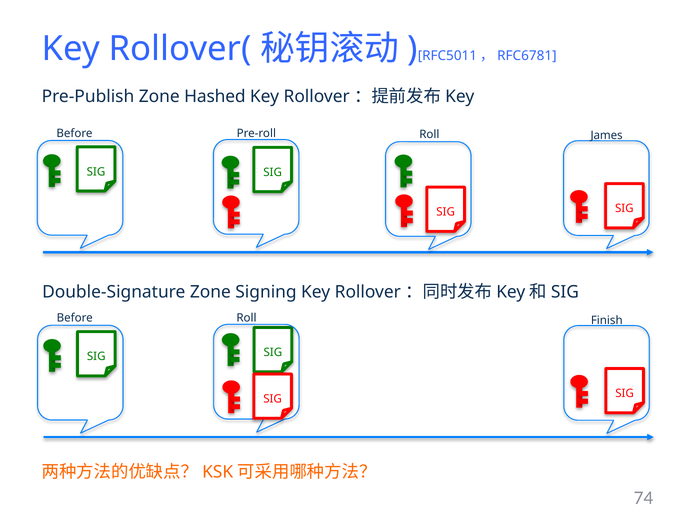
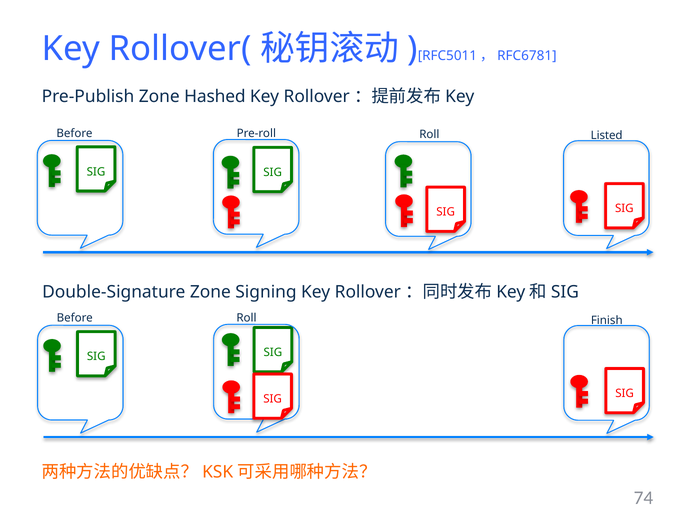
James: James -> Listed (607, 136)
